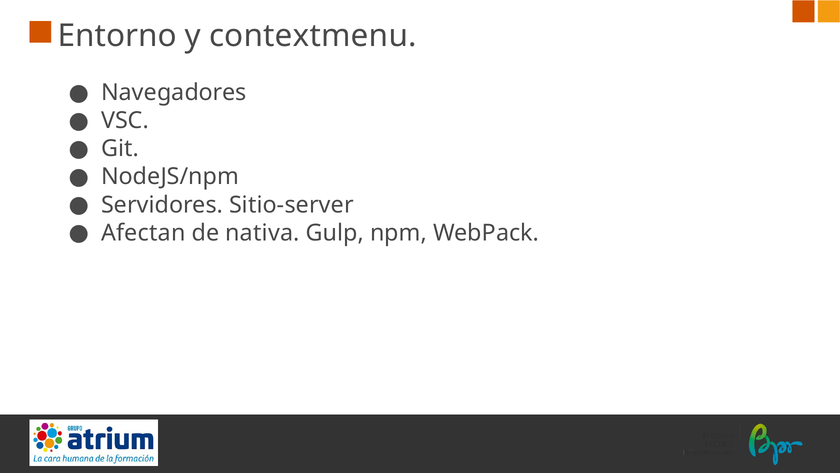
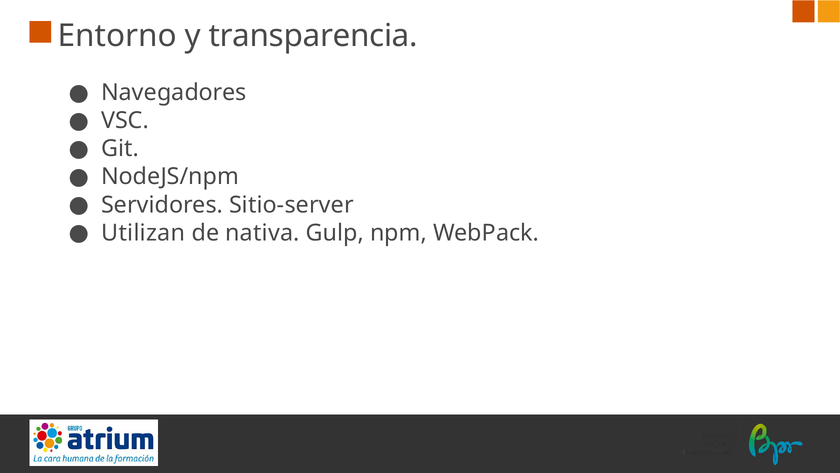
contextmenu: contextmenu -> transparencia (313, 36)
Afectan: Afectan -> Utilizan (143, 233)
